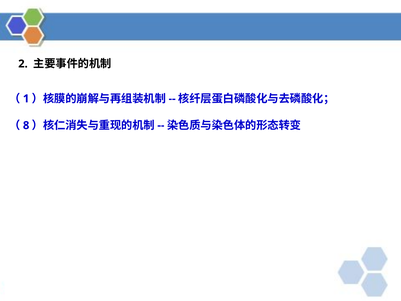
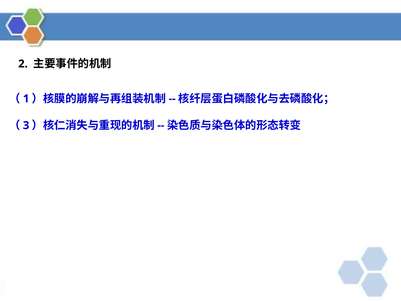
8: 8 -> 3 (26, 125)
